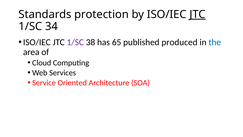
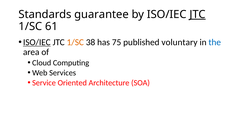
protection: protection -> guarantee (102, 14)
34: 34 -> 61 (51, 26)
ISO/IEC underline: none -> present (37, 42)
1/SC colour: purple -> orange (75, 42)
65: 65 -> 75 (117, 42)
produced: produced -> voluntary (179, 42)
